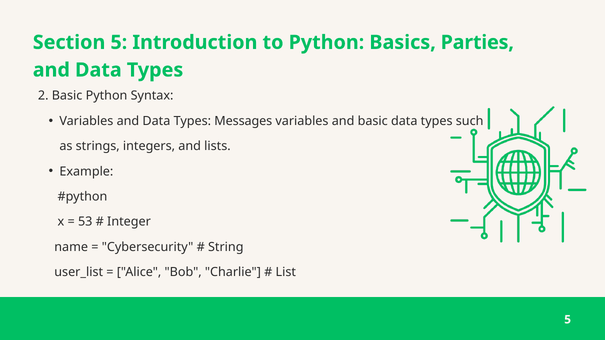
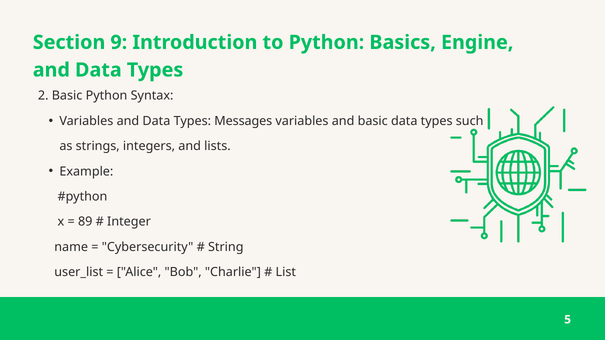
Section 5: 5 -> 9 (119, 42)
Parties: Parties -> Engine (477, 42)
53: 53 -> 89 (85, 222)
